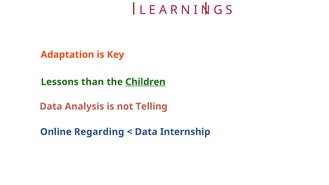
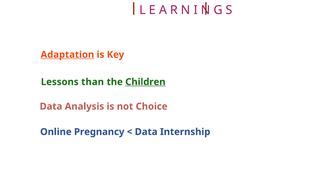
Adaptation underline: none -> present (67, 55)
Telling: Telling -> Choice (152, 106)
Regarding: Regarding -> Pregnancy (99, 132)
